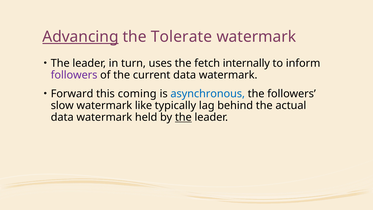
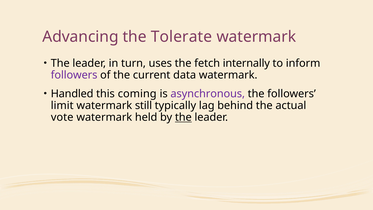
Advancing underline: present -> none (80, 37)
Forward: Forward -> Handled (72, 94)
asynchronous colour: blue -> purple (208, 94)
slow: slow -> limit (62, 105)
like: like -> still (144, 105)
data: data -> vote (62, 117)
